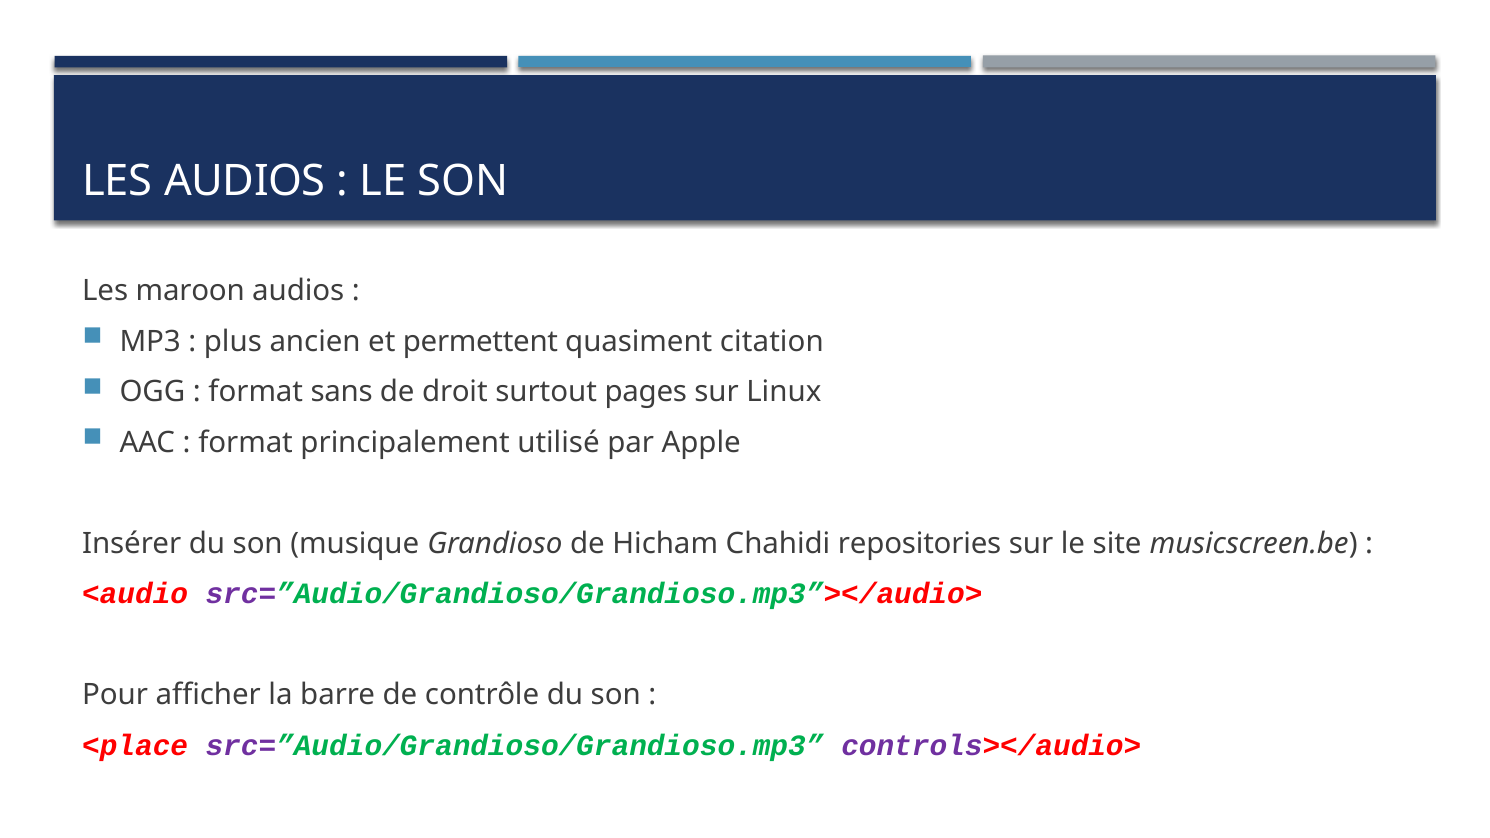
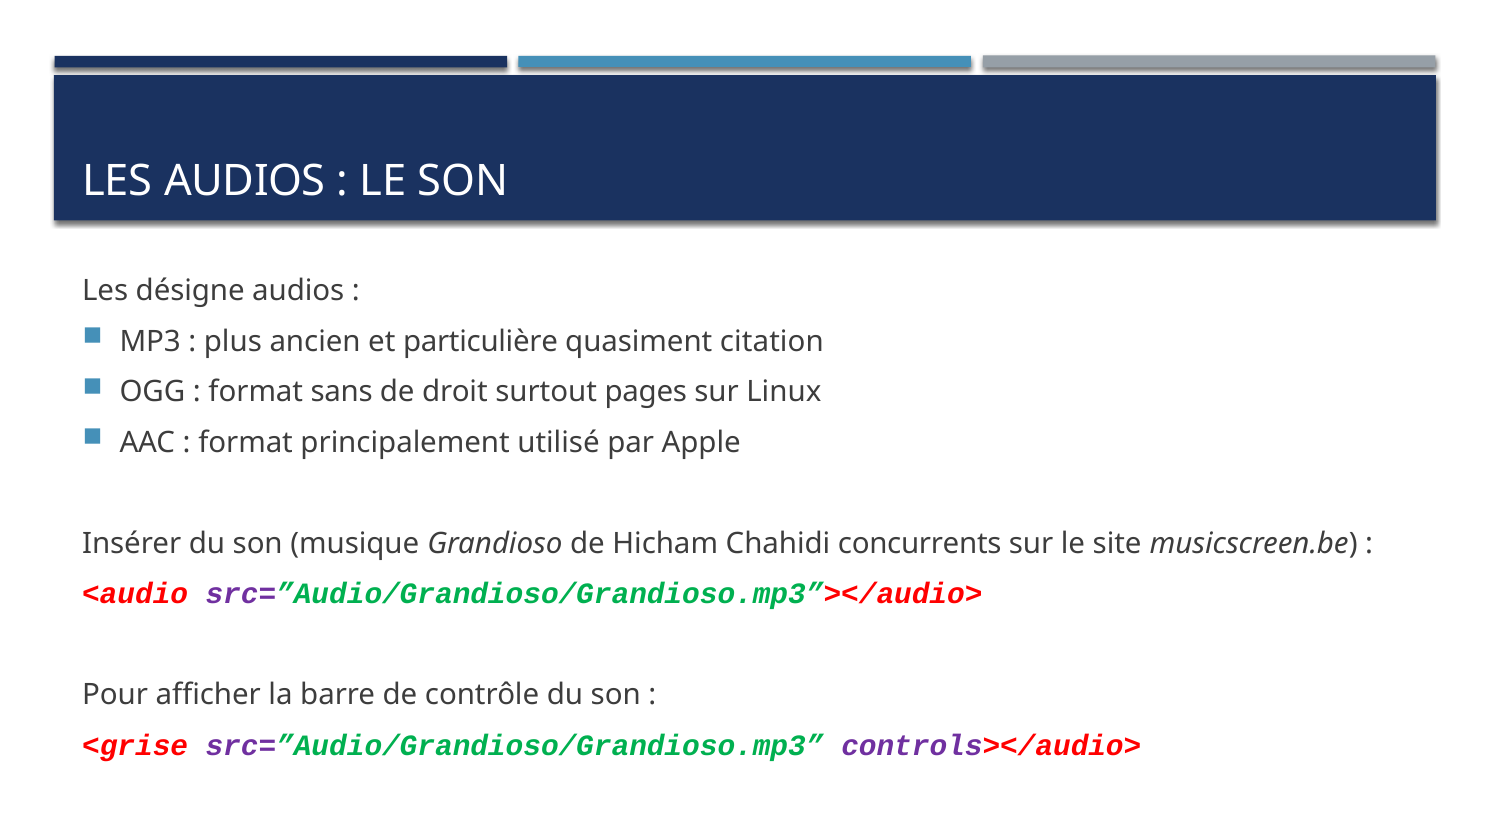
maroon: maroon -> désigne (190, 291)
permettent: permettent -> particulière (480, 341)
repositories: repositories -> concurrents (920, 544)
<place: <place -> <grise (135, 746)
